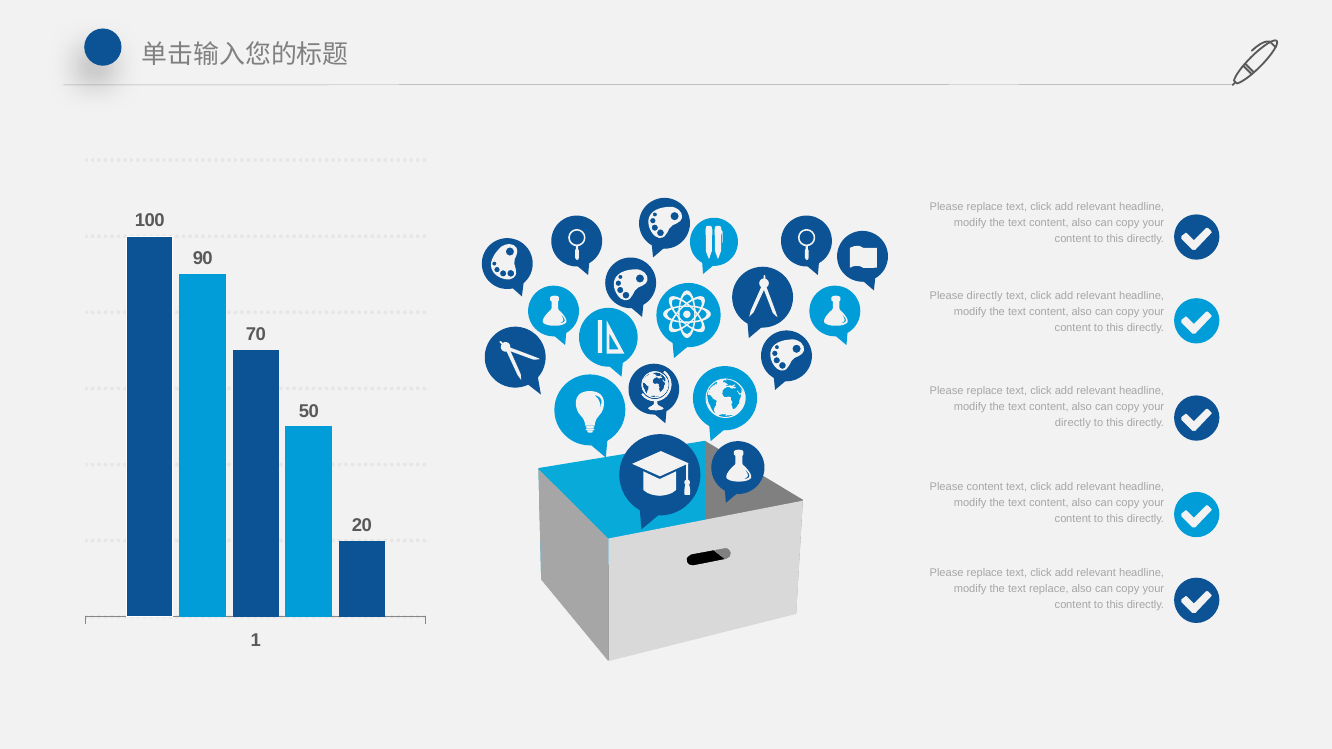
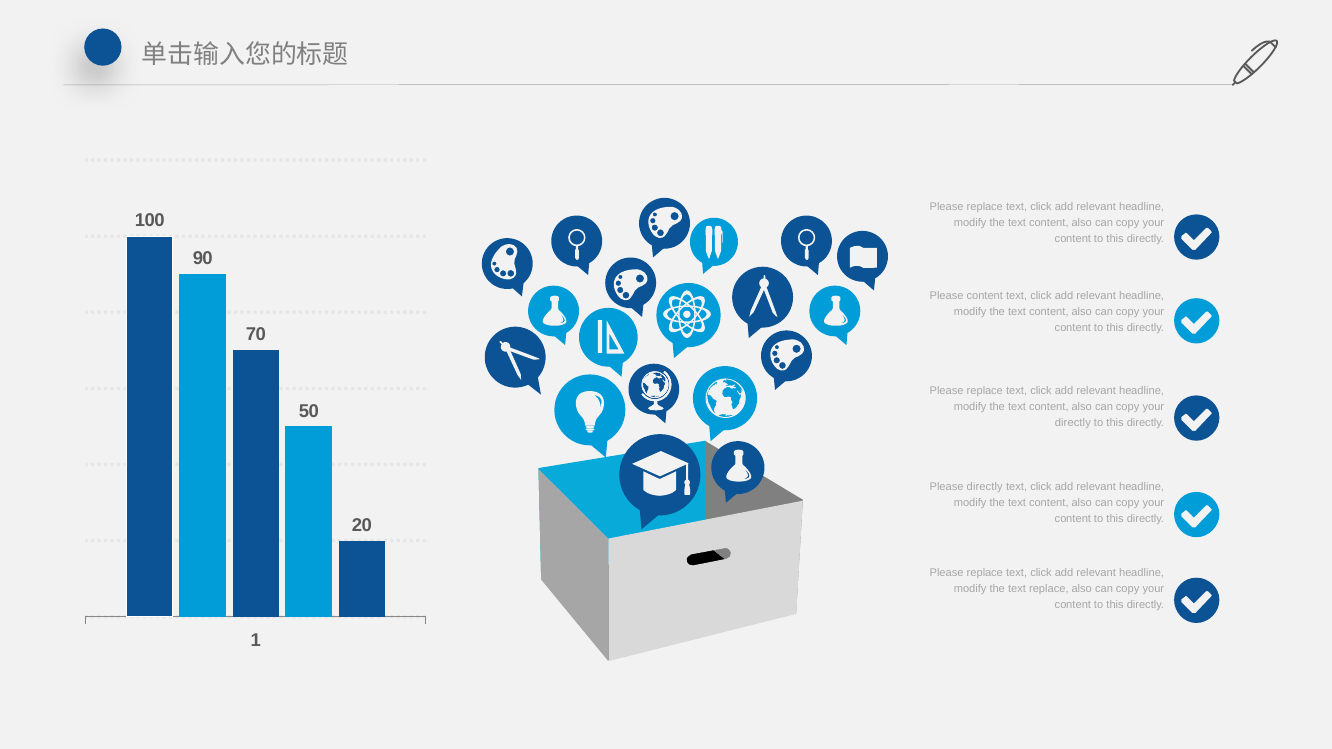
Please directly: directly -> content (985, 296)
Please content: content -> directly (985, 487)
